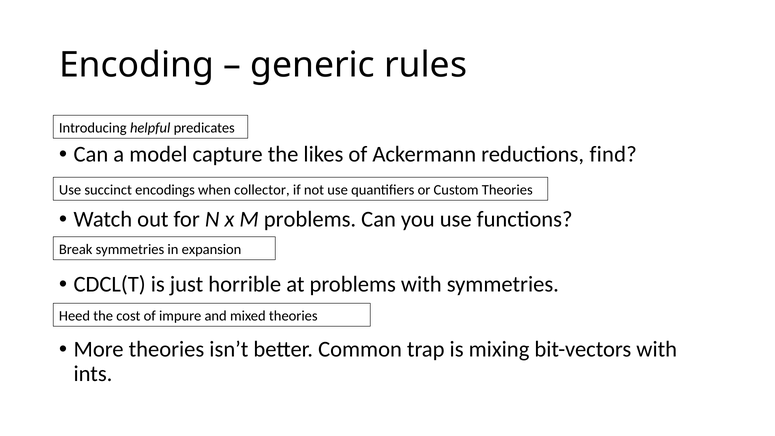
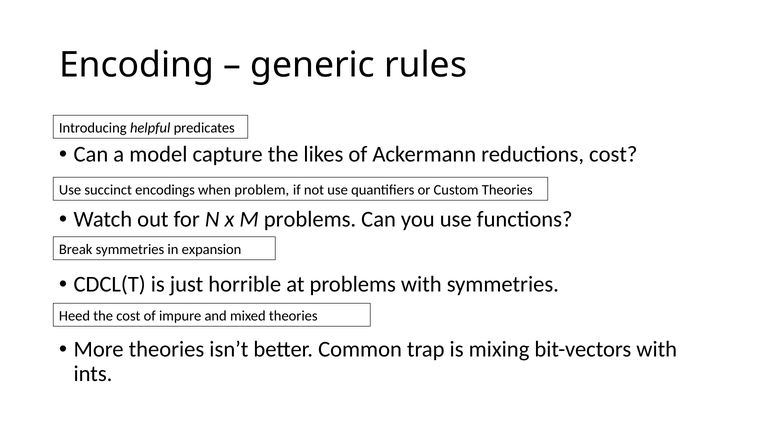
reductions find: find -> cost (613, 155)
collector: collector -> problem (262, 190)
